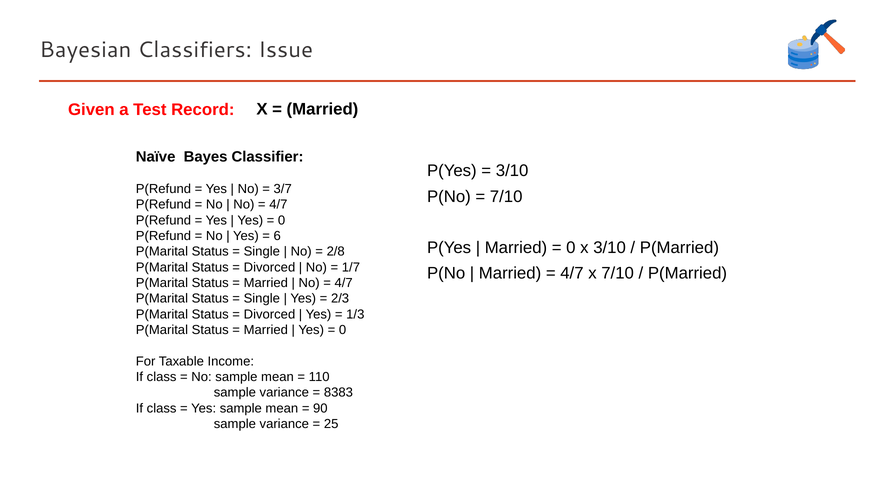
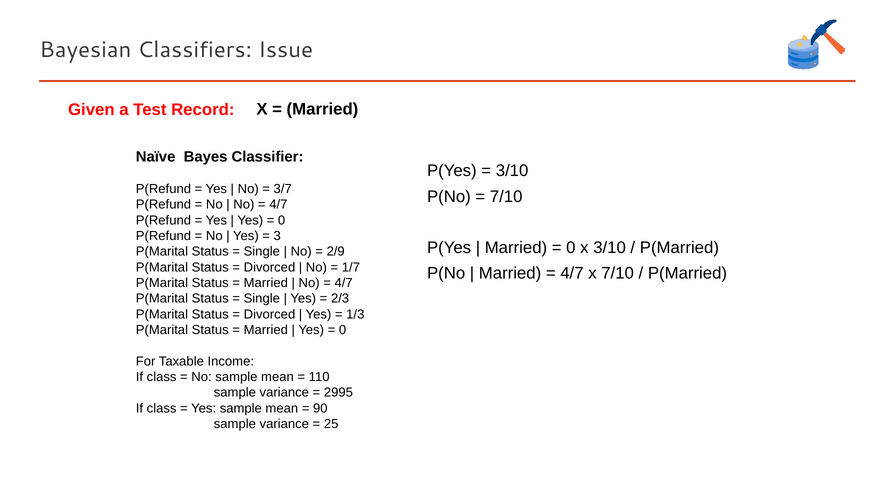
6: 6 -> 3 (277, 236)
2/8: 2/8 -> 2/9 (336, 252)
8383: 8383 -> 2995 (338, 393)
